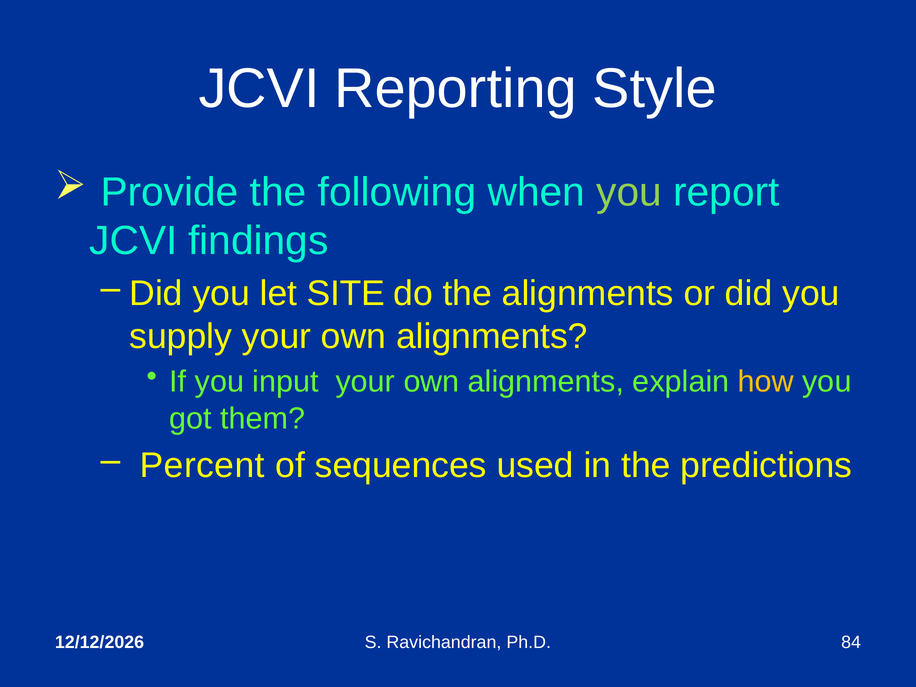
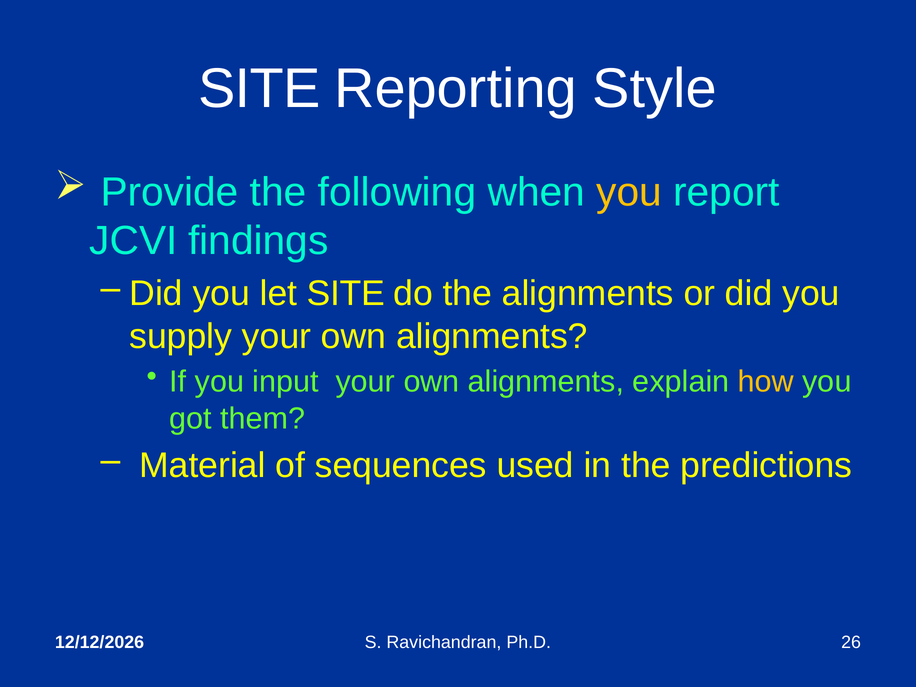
JCVI: JCVI -> SITE (259, 89)
you colour: light green -> yellow (629, 192)
Percent: Percent -> Material (202, 466)
84: 84 -> 26 (851, 642)
